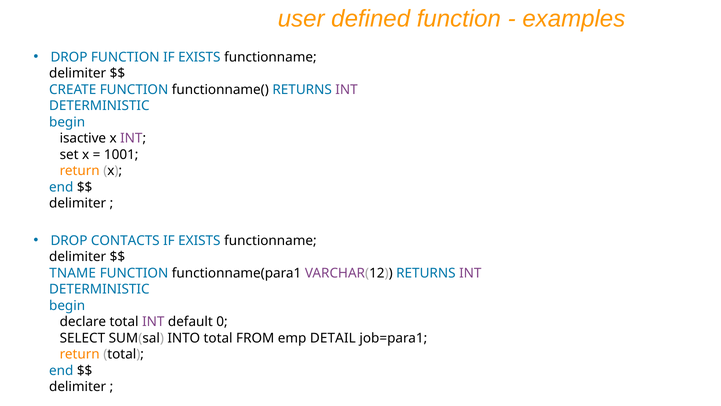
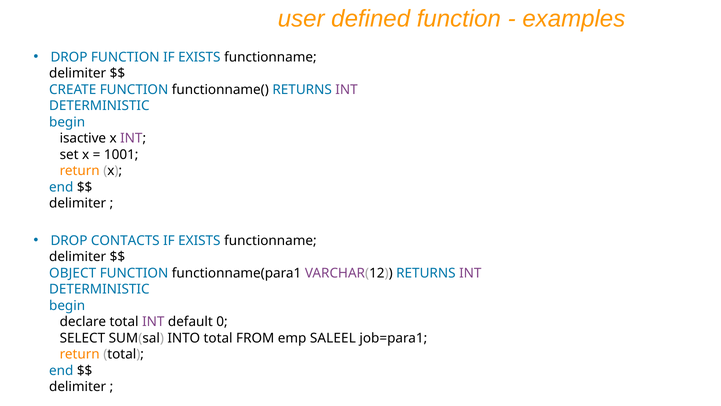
TNAME: TNAME -> OBJECT (73, 273)
DETAIL: DETAIL -> SALEEL (333, 338)
